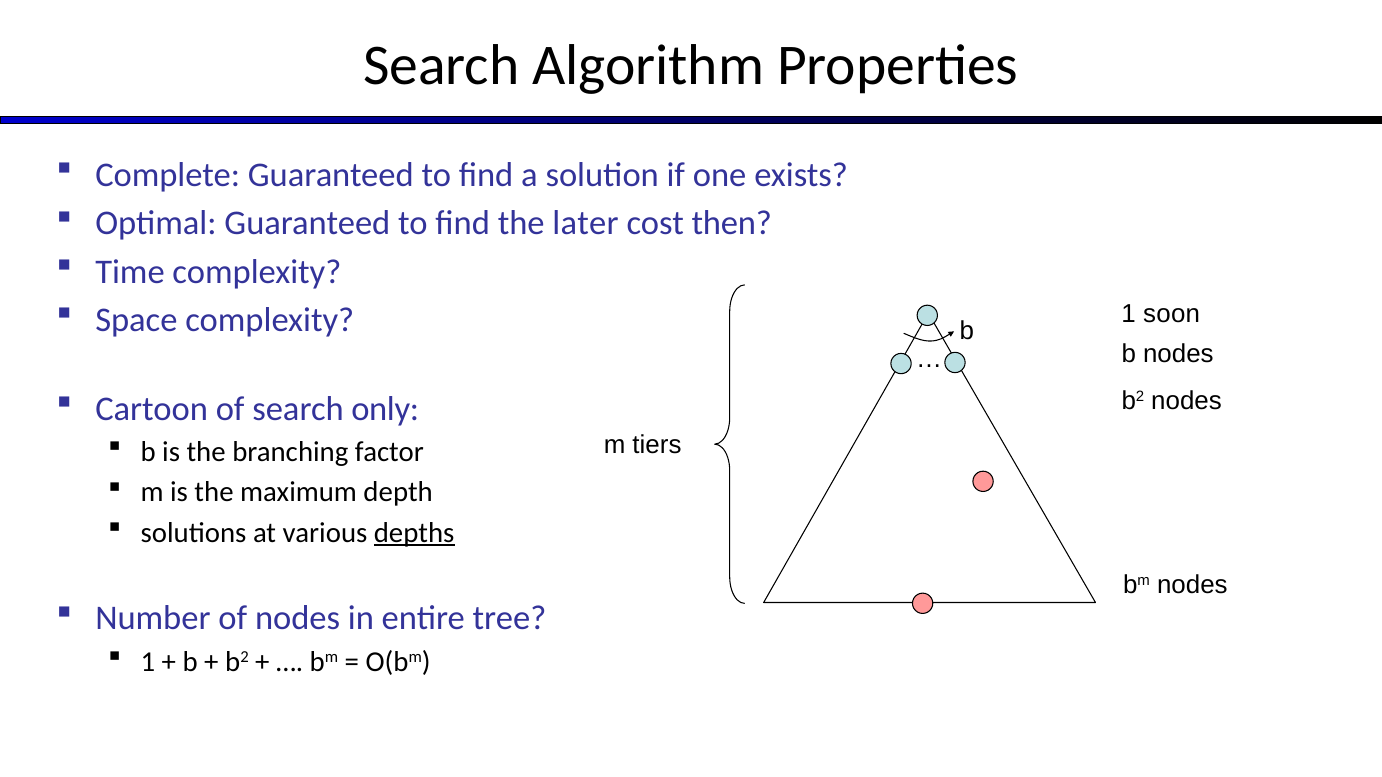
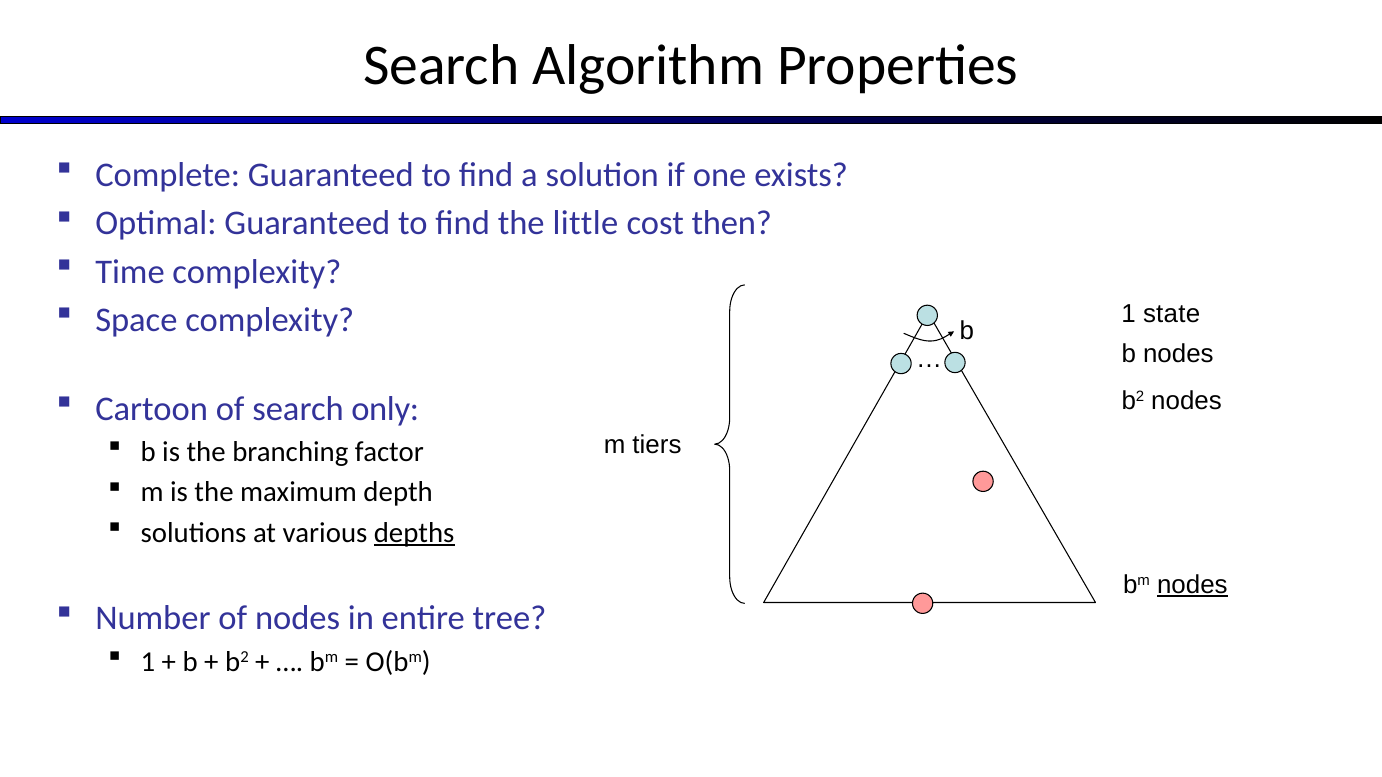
later: later -> little (585, 224)
soon: soon -> state (1172, 314)
nodes underline: none -> present (1192, 585)
